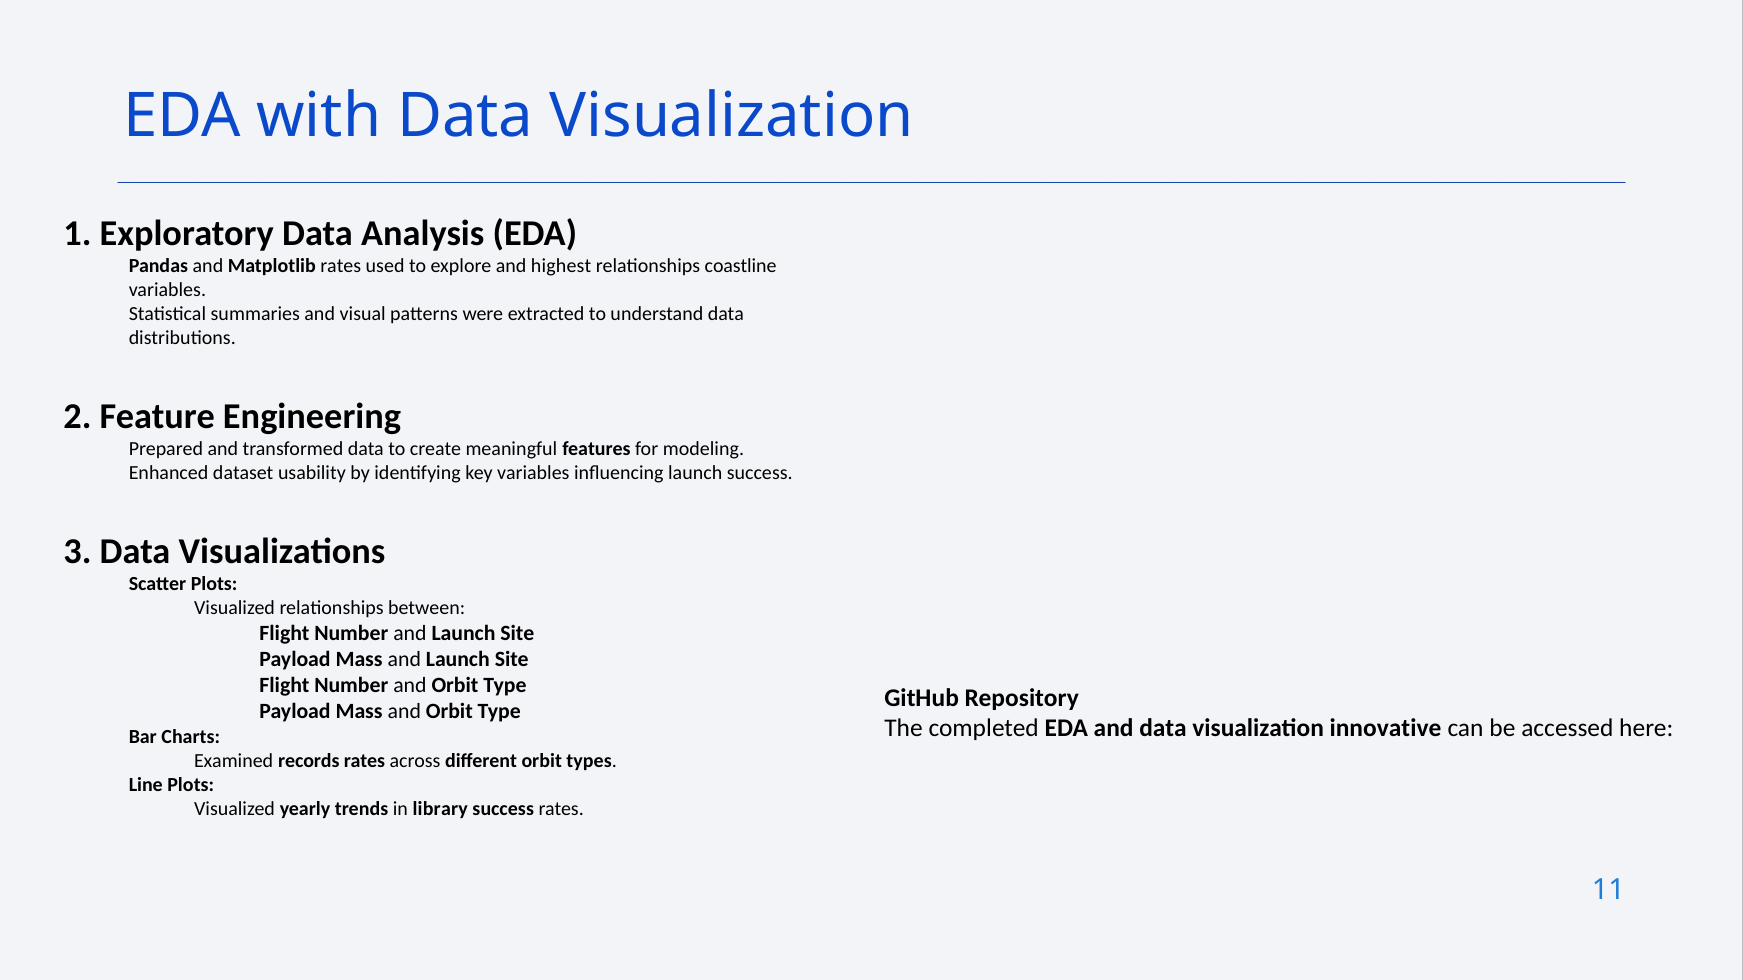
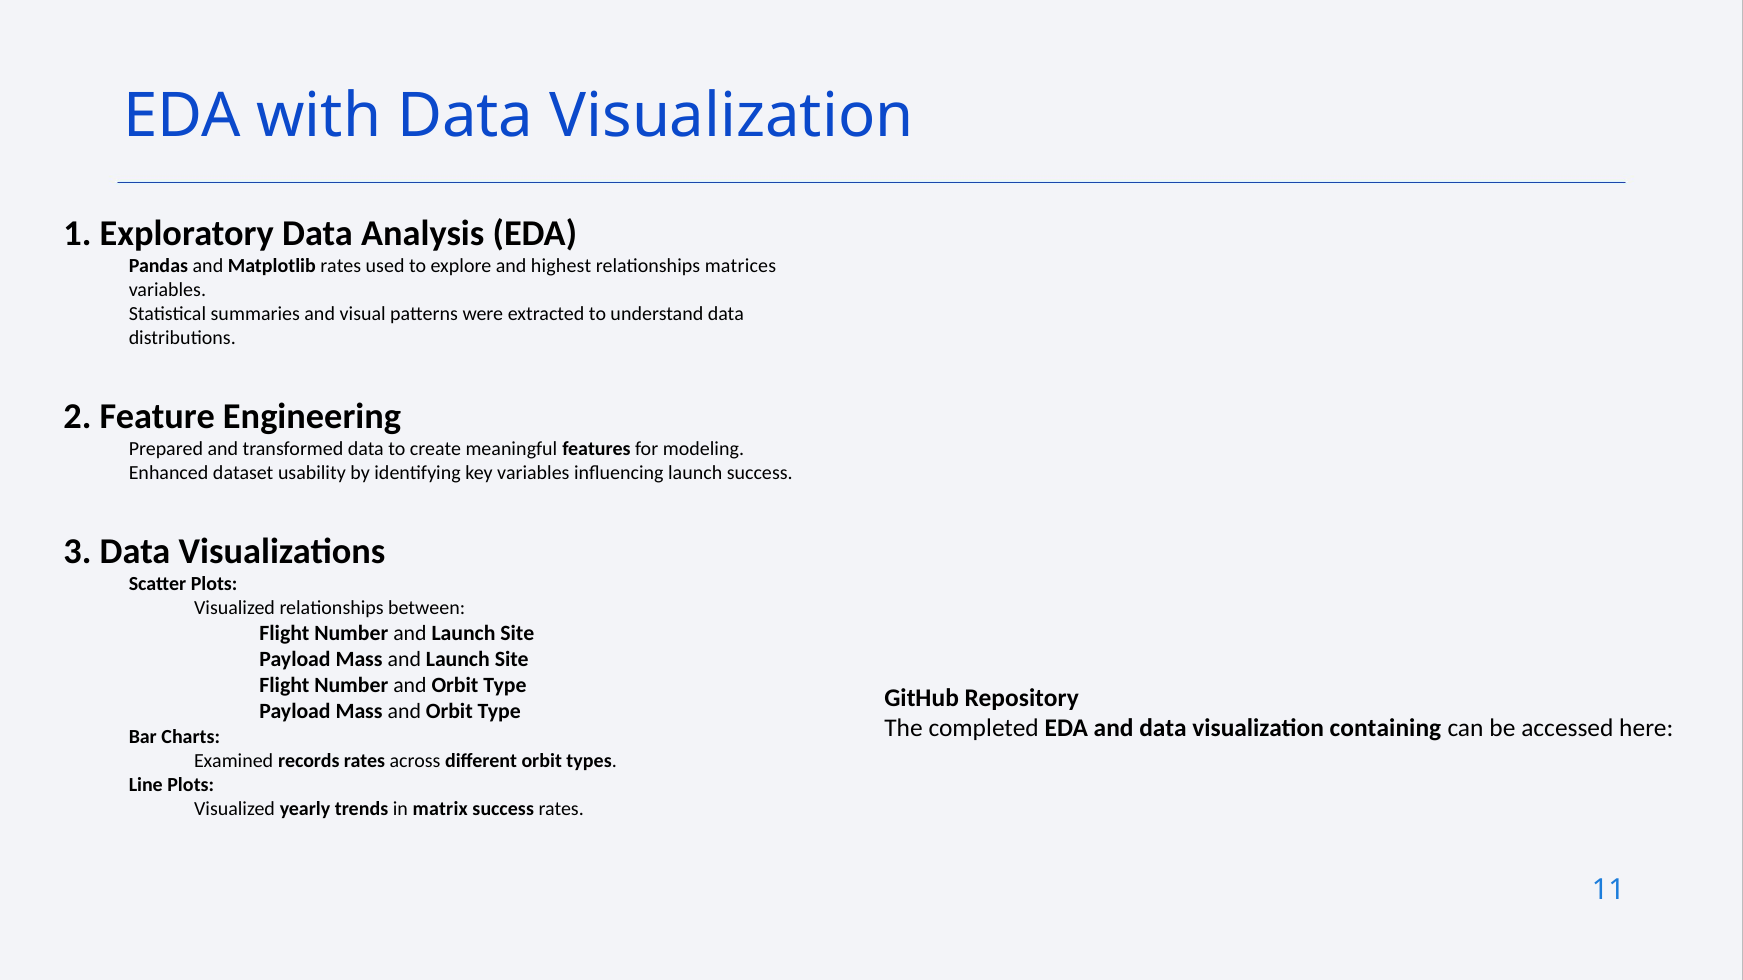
coastline: coastline -> matrices (740, 266)
innovative: innovative -> containing (1385, 729)
library: library -> matrix (440, 809)
